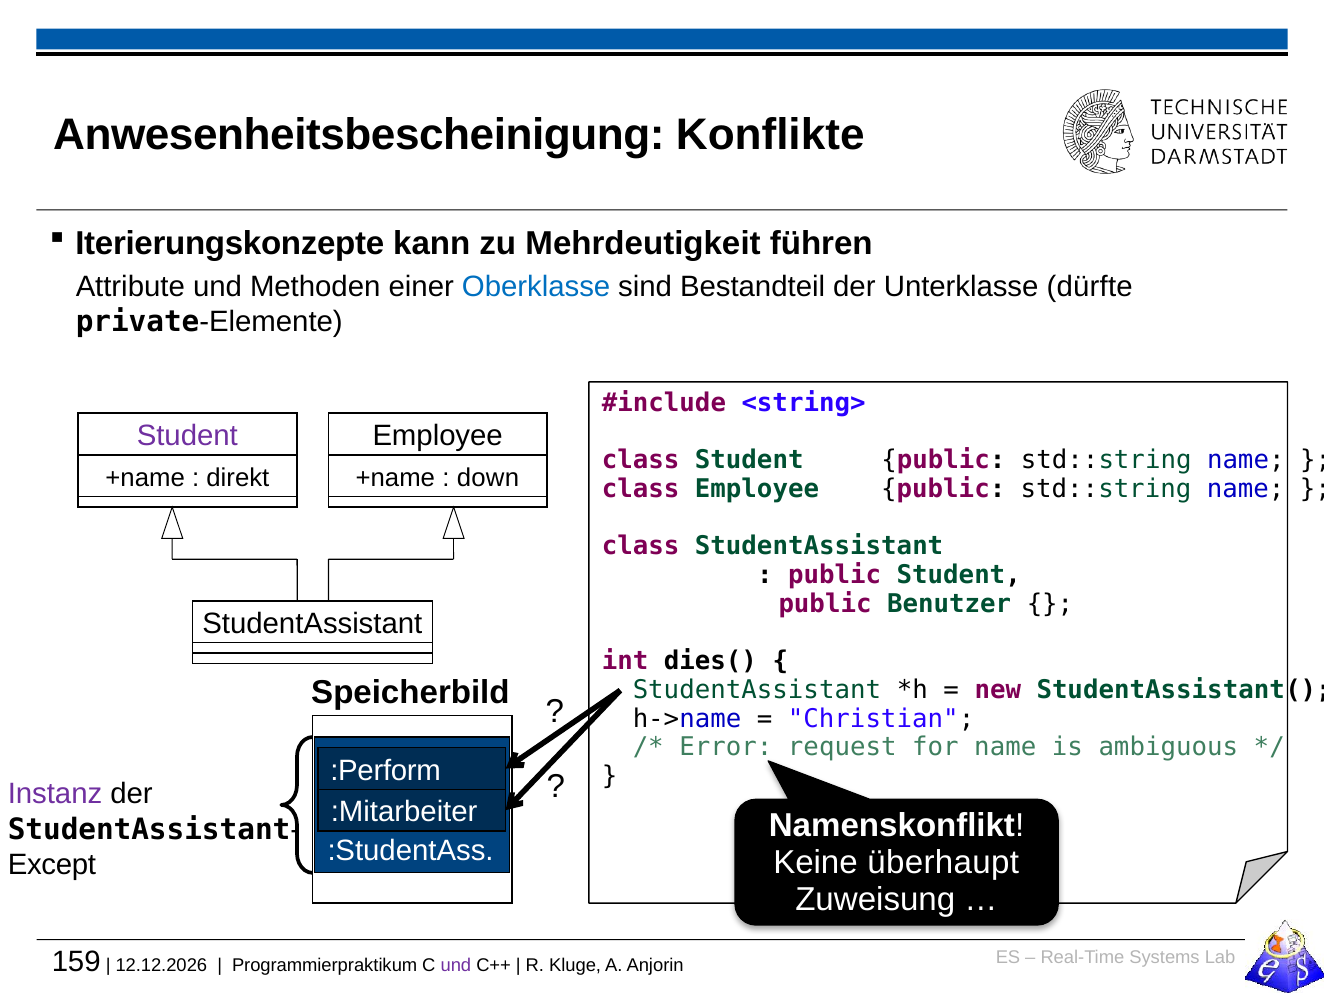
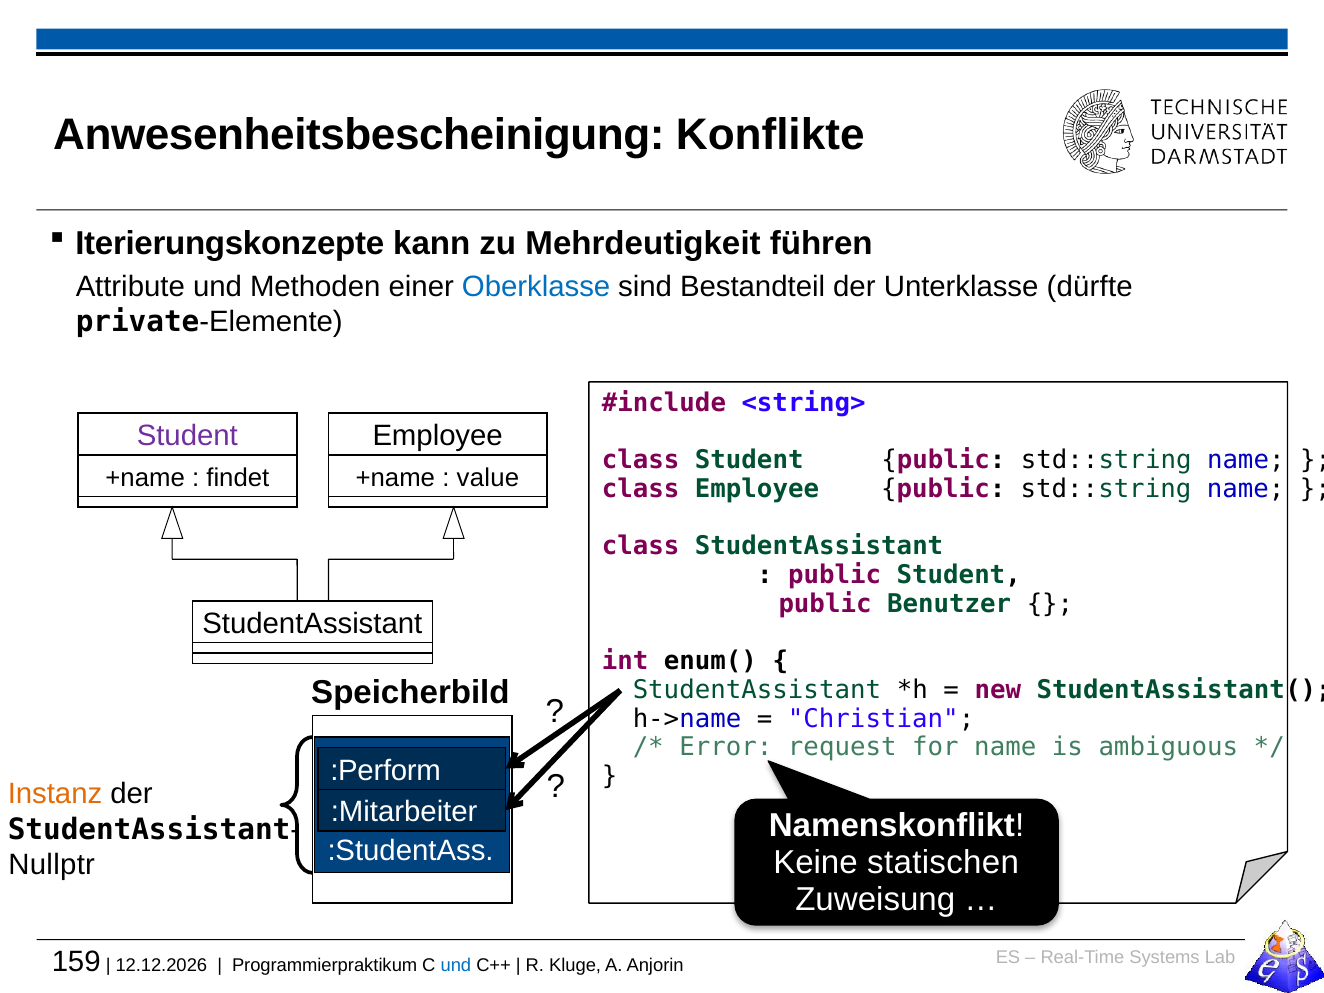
direkt: direkt -> findet (238, 478)
down: down -> value (488, 478)
dies(: dies( -> enum( (710, 661)
Instanz colour: purple -> orange (55, 794)
überhaupt: überhaupt -> statischen (943, 862)
Except: Except -> Nullptr (52, 865)
und colour: purple -> blue (456, 966)
